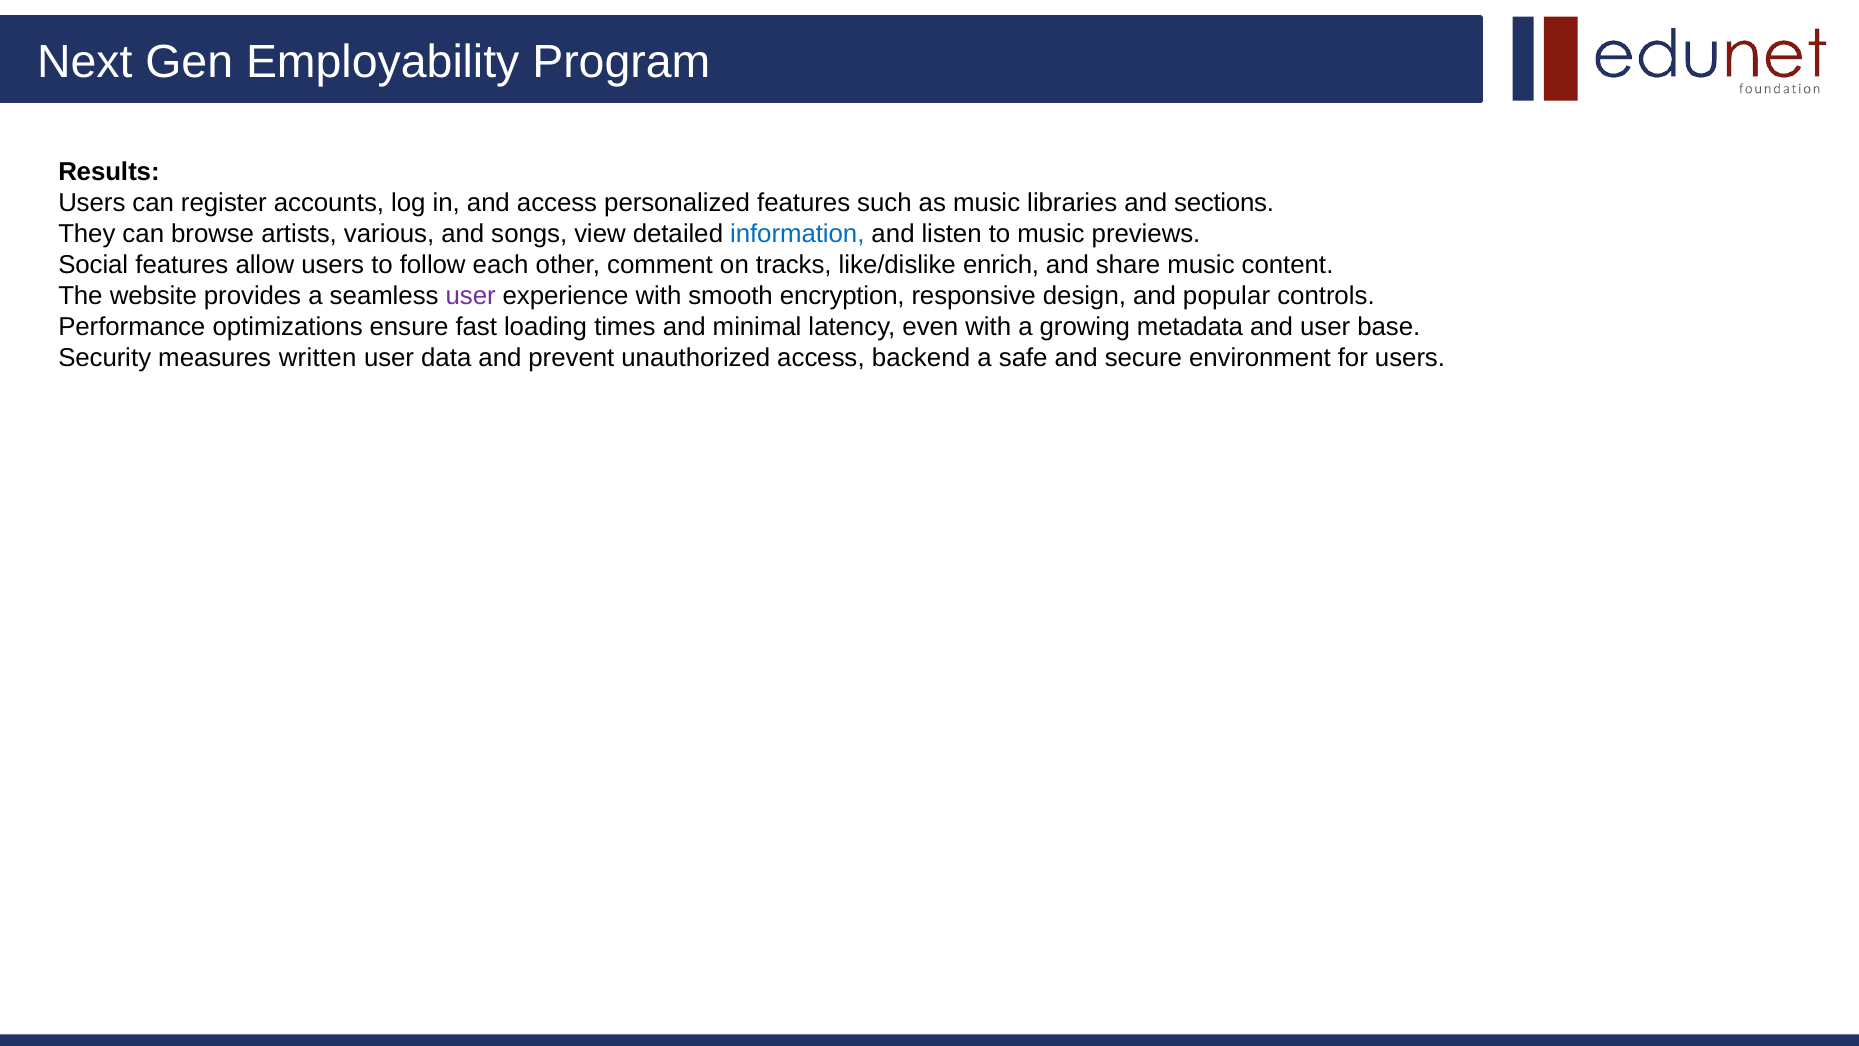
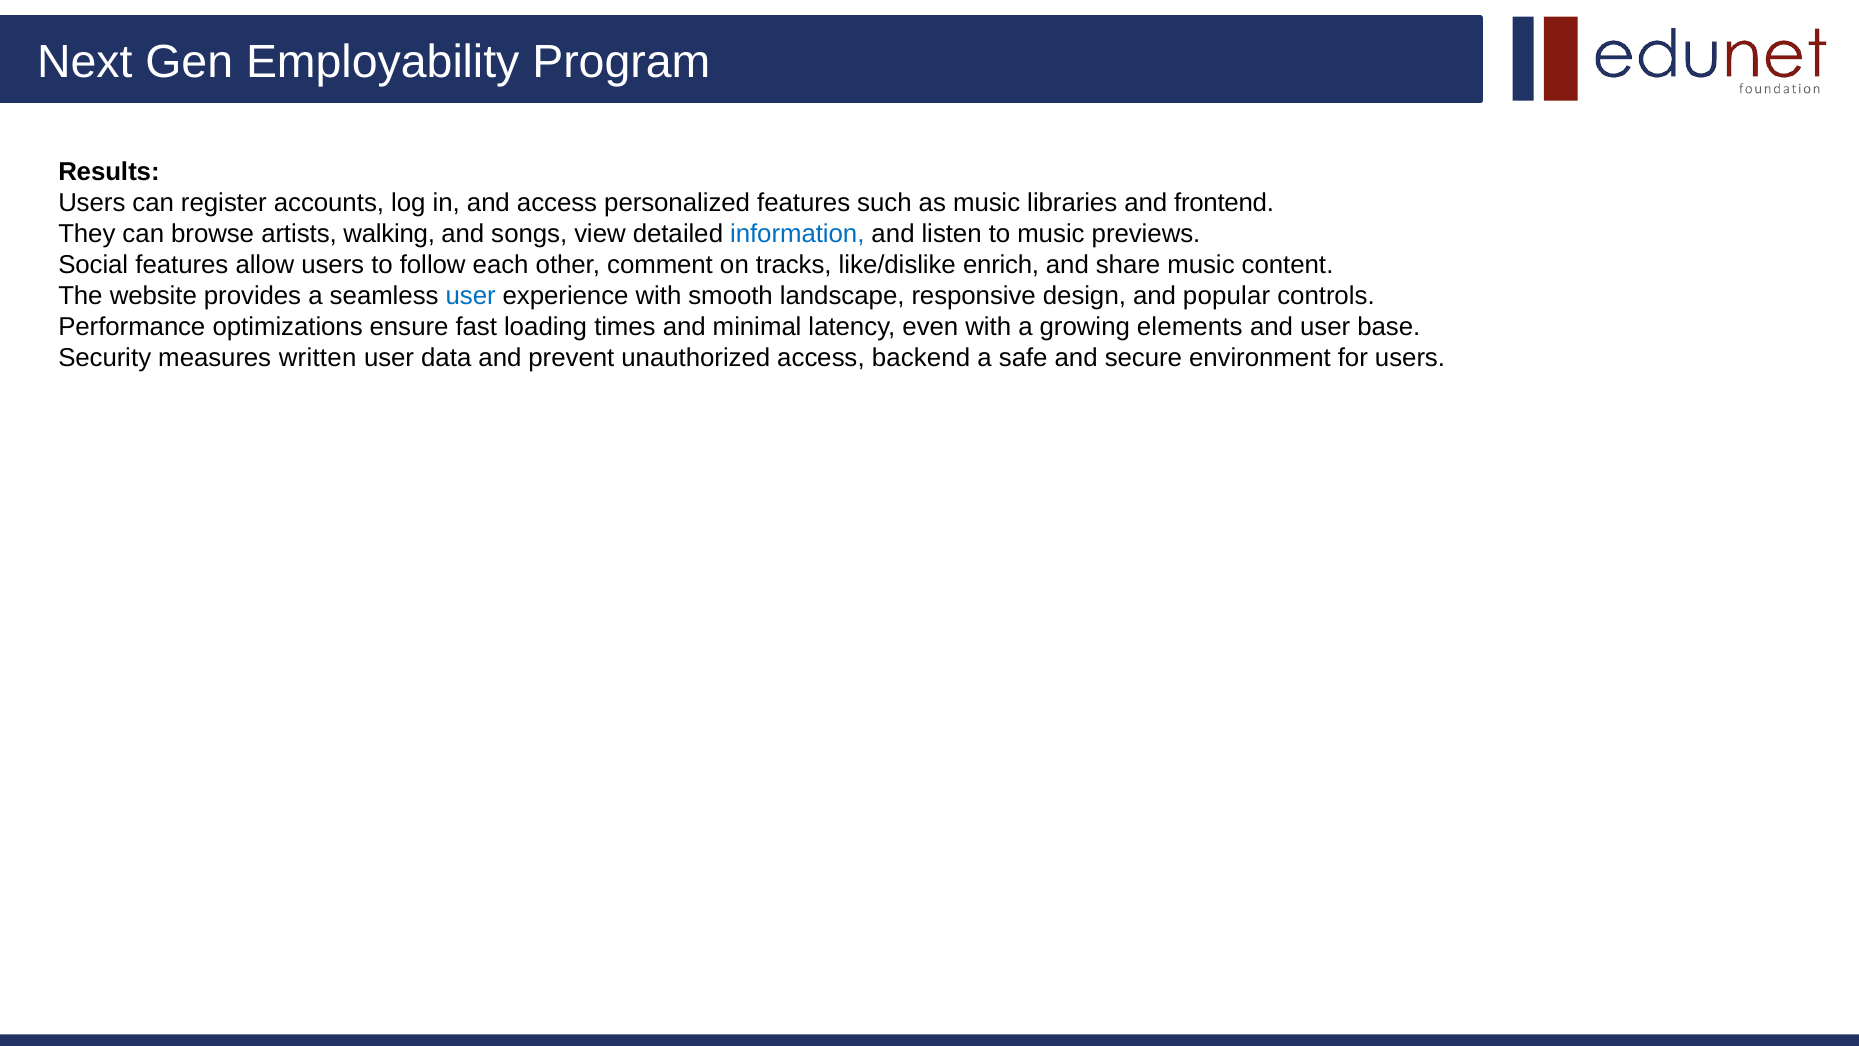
sections: sections -> frontend (1224, 203)
various: various -> walking (389, 234)
user colour: purple -> blue (471, 296)
encryption: encryption -> landscape (842, 296)
metadata: metadata -> elements (1190, 327)
